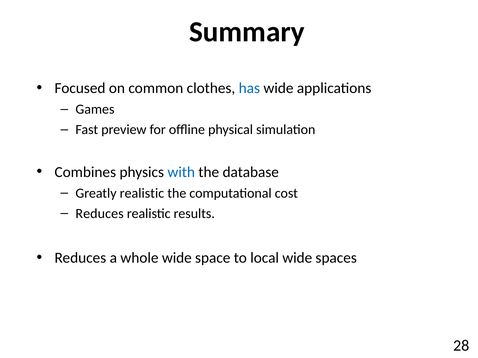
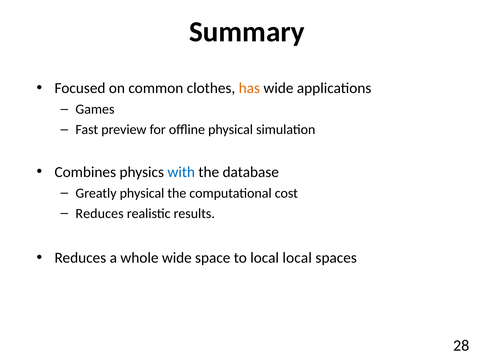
has colour: blue -> orange (249, 88)
Greatly realistic: realistic -> physical (142, 193)
local wide: wide -> local (297, 258)
